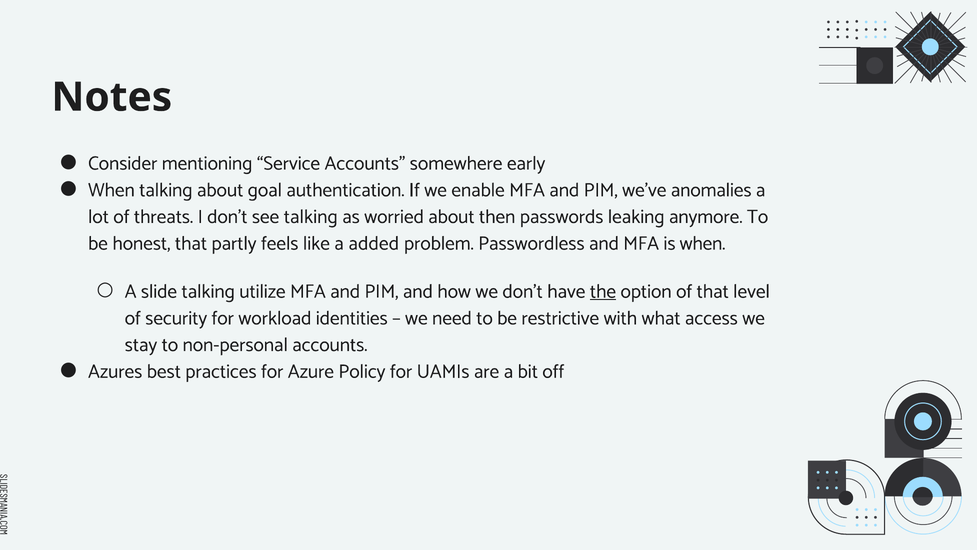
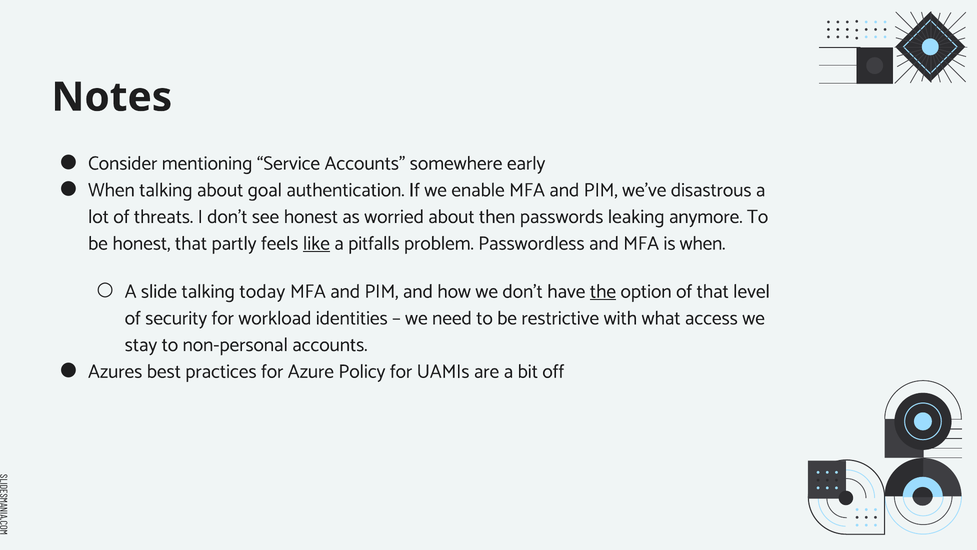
anomalies: anomalies -> disastrous (711, 190)
see talking: talking -> honest (311, 216)
like underline: none -> present (316, 243)
added: added -> pitfalls (374, 243)
utilize: utilize -> today (262, 291)
